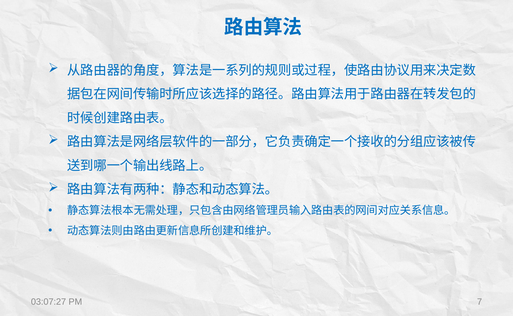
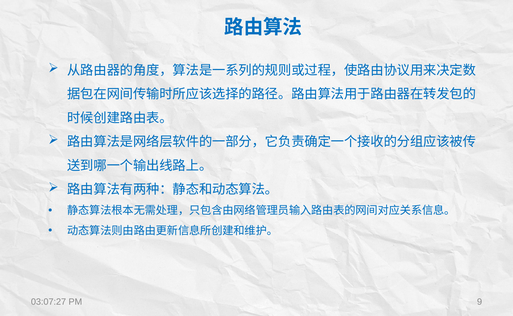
7: 7 -> 9 (480, 302)
